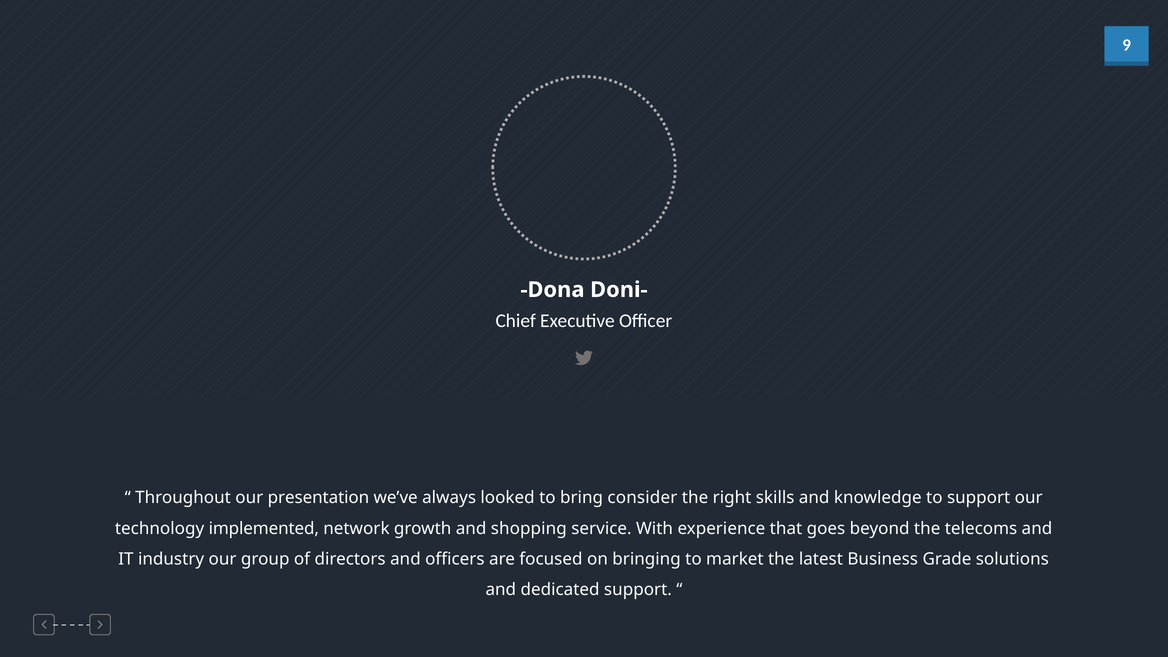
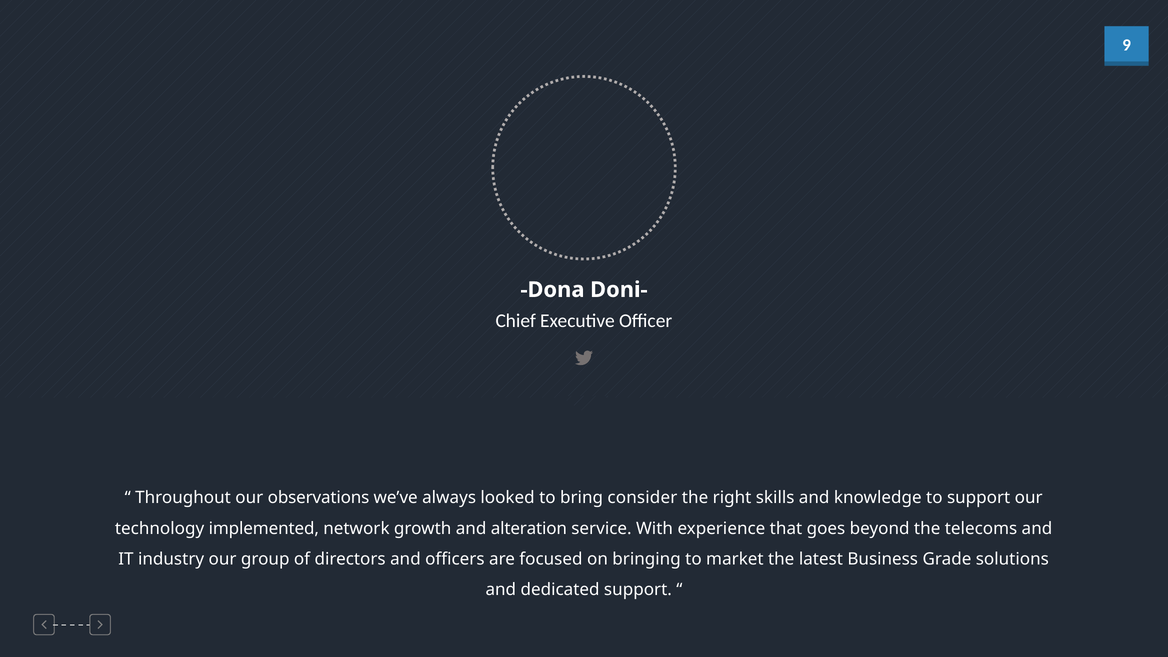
presentation: presentation -> observations (319, 498)
shopping: shopping -> alteration (529, 528)
